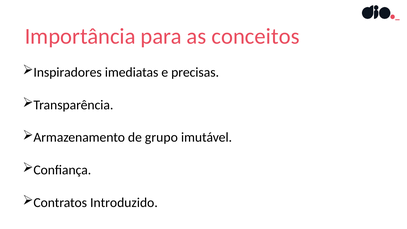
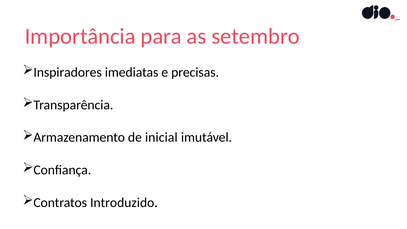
conceitos: conceitos -> setembro (256, 36)
grupo: grupo -> inicial (161, 137)
